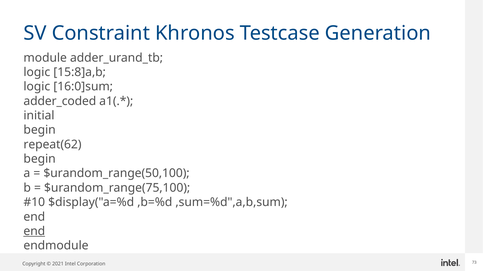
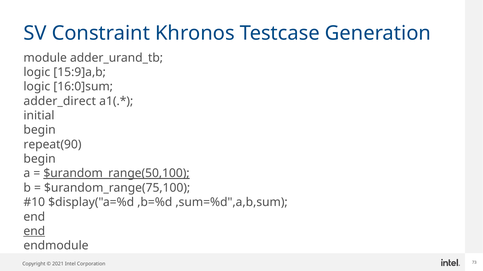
15:8]a,b: 15:8]a,b -> 15:9]a,b (80, 72)
adder_coded: adder_coded -> adder_direct (60, 101)
repeat(62: repeat(62 -> repeat(90 (52, 145)
$urandom_range(50,100 underline: none -> present (117, 174)
